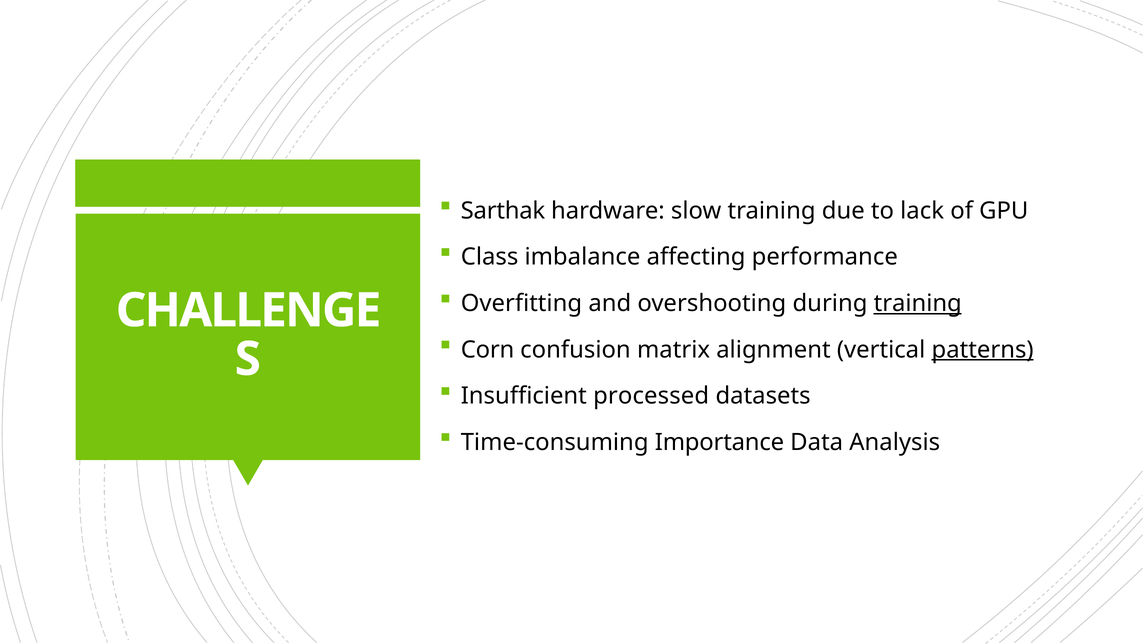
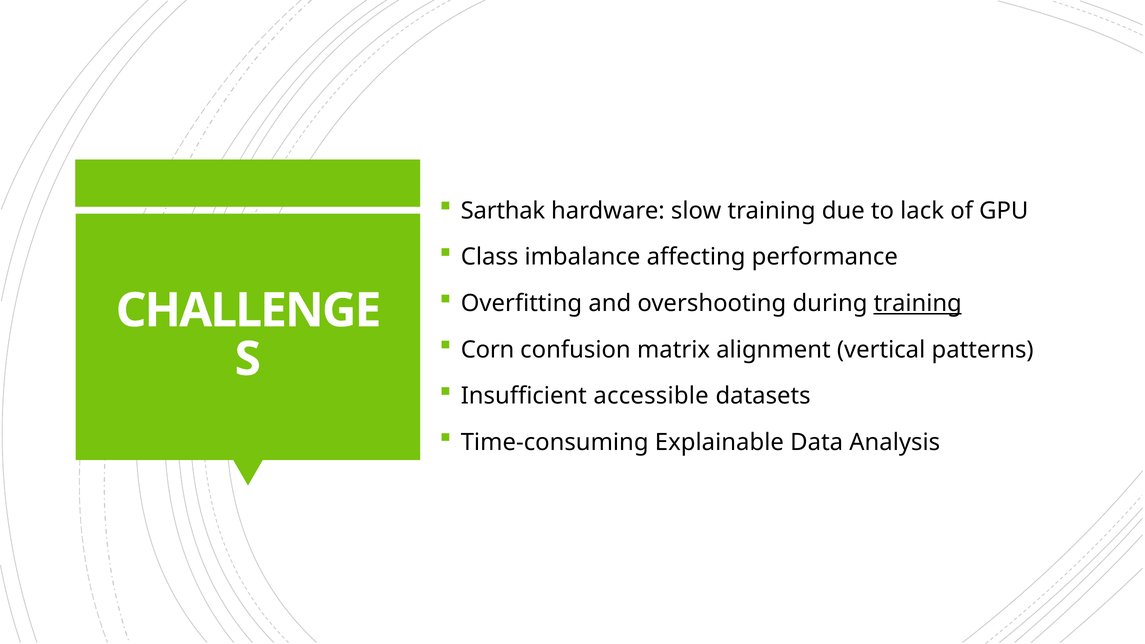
patterns underline: present -> none (983, 350)
processed: processed -> accessible (651, 396)
Importance: Importance -> Explainable (719, 442)
